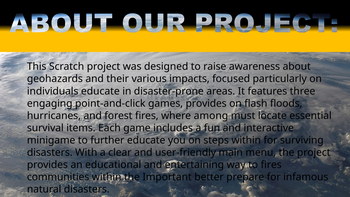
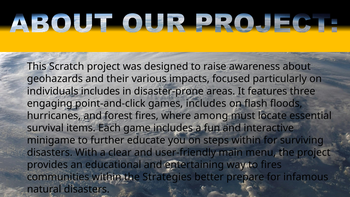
individuals educate: educate -> includes (100, 91)
games provides: provides -> includes (206, 103)
Important: Important -> Strategies (167, 177)
